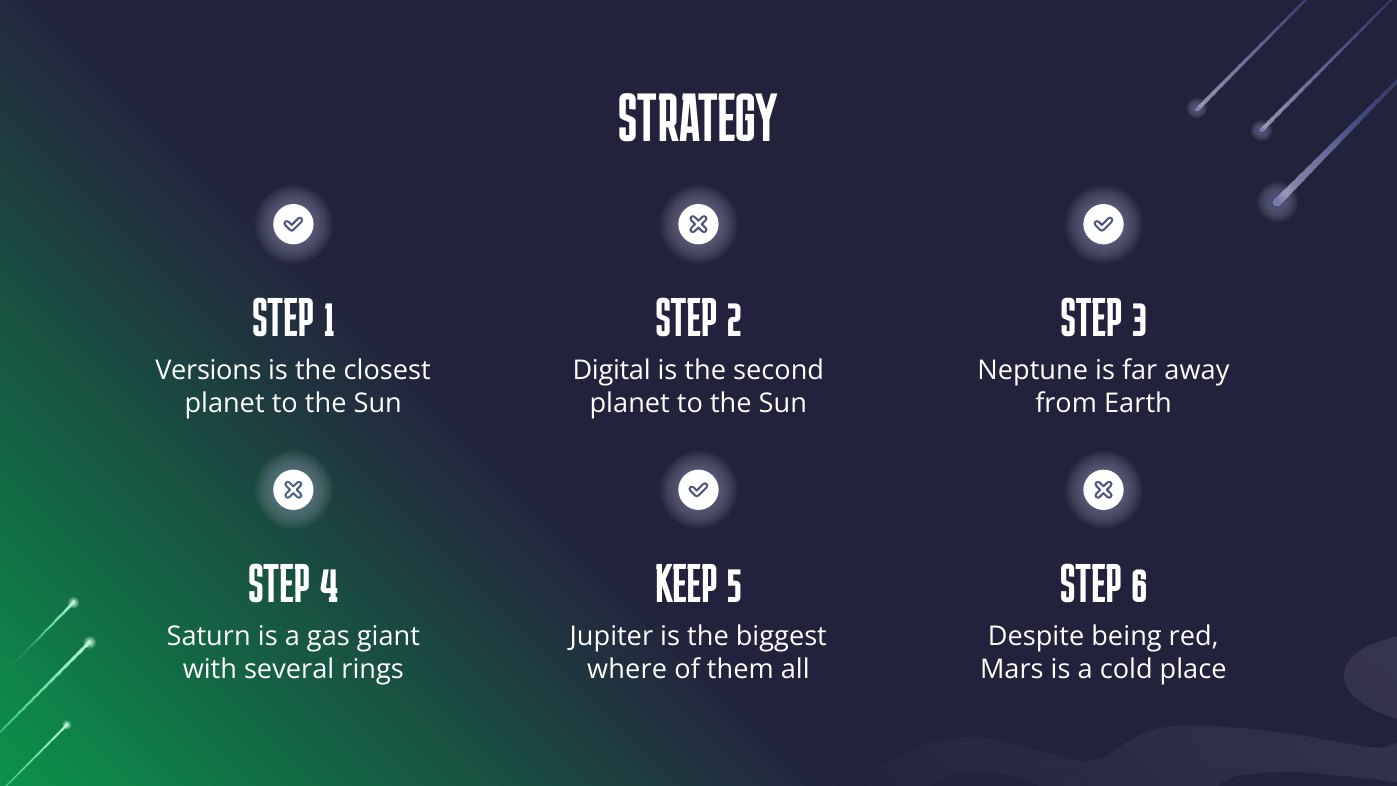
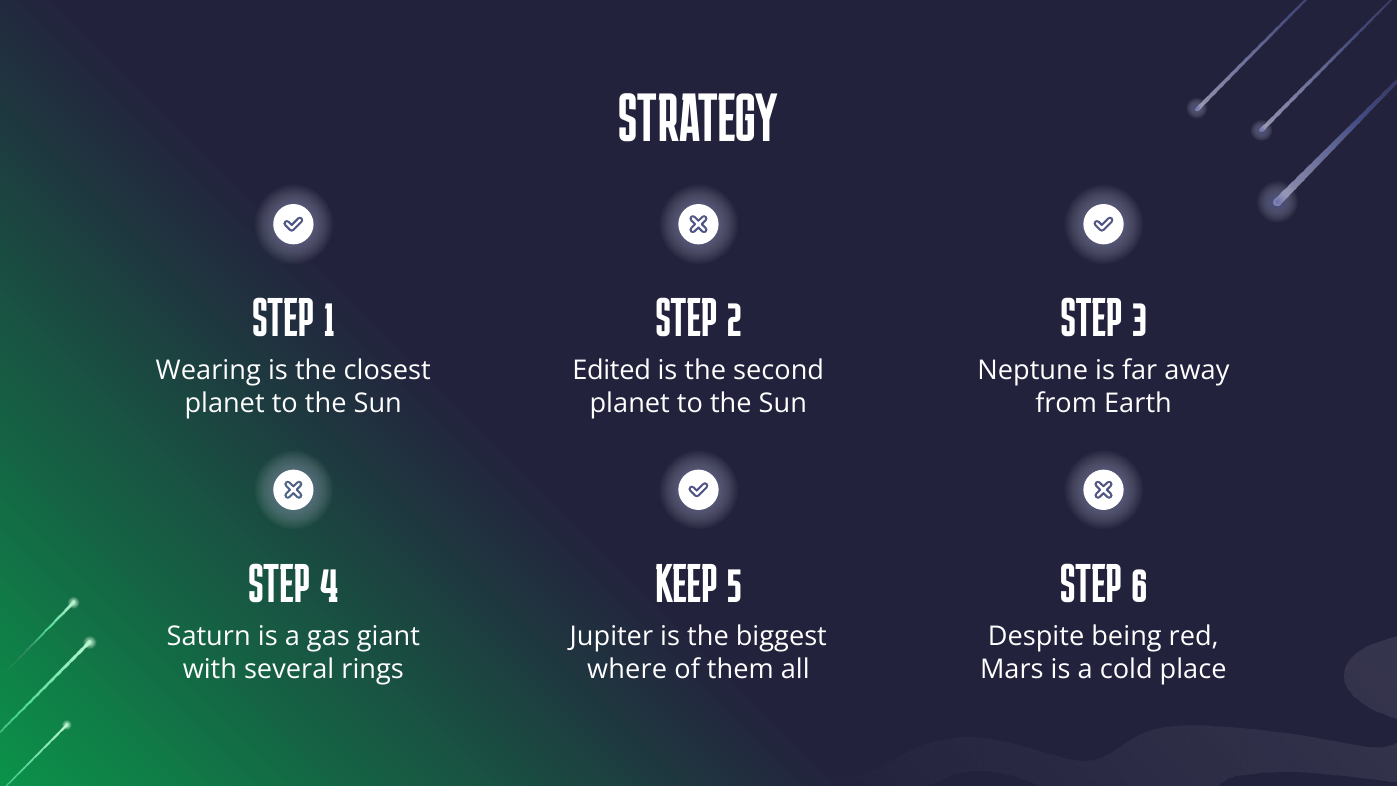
Versions: Versions -> Wearing (208, 371)
Digital: Digital -> Edited (612, 371)
